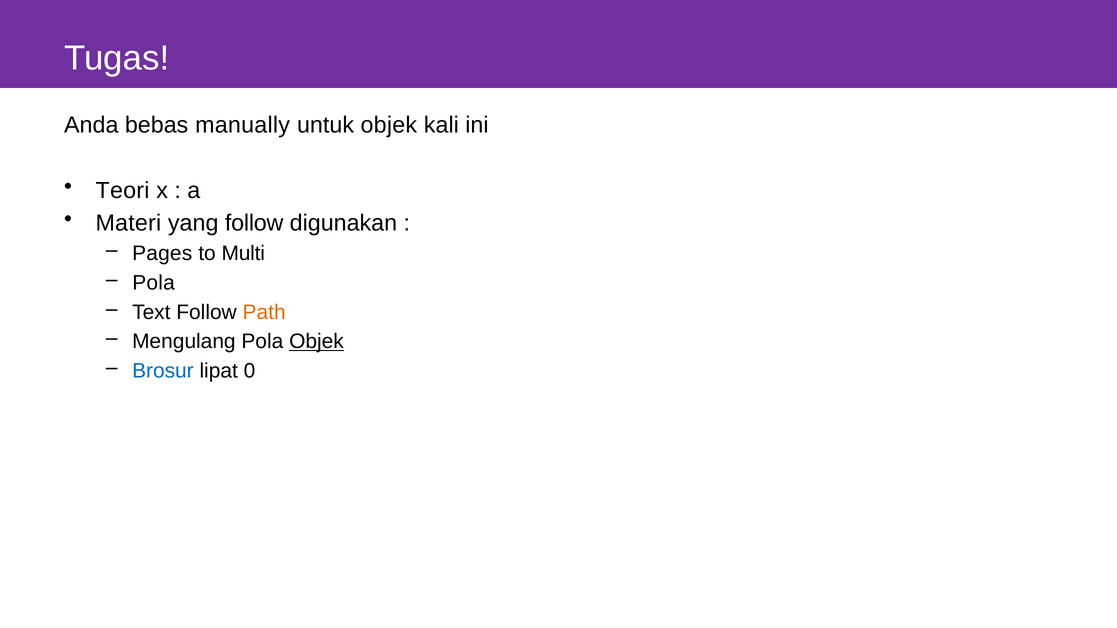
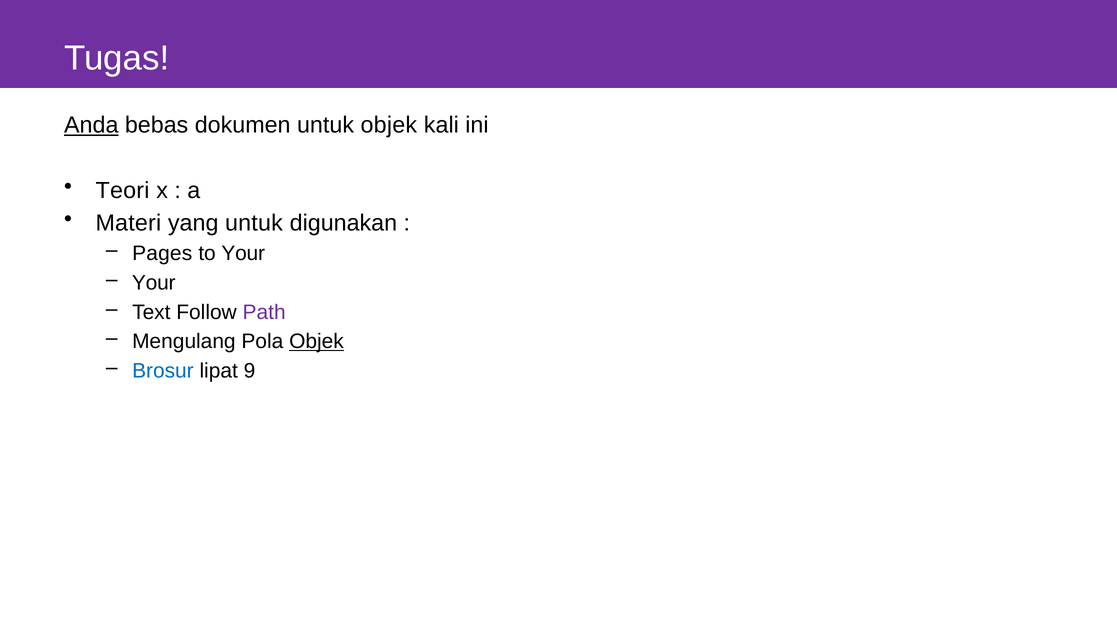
Anda underline: none -> present (91, 125)
manually: manually -> dokumen (243, 125)
yang follow: follow -> untuk (254, 223)
to Multi: Multi -> Your (243, 254)
Pola: Pola -> Your (154, 283)
Path colour: orange -> purple (264, 312)
0: 0 -> 9 (250, 371)
